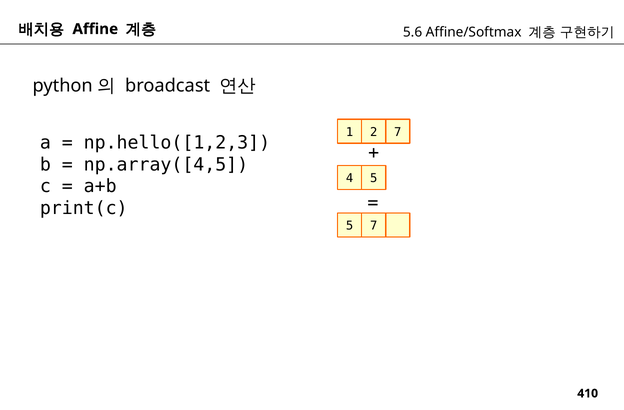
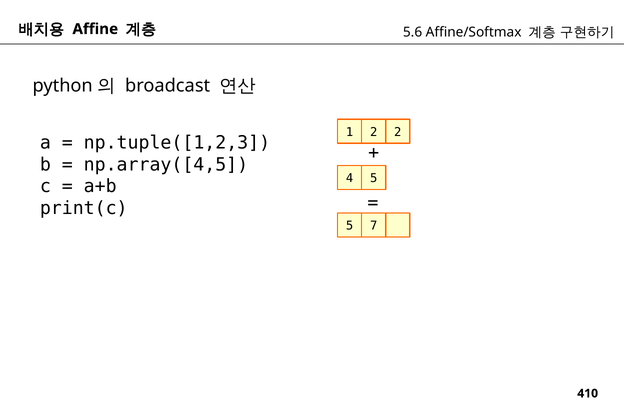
2 7: 7 -> 2 (398, 132)
np.hello([1,2,3: np.hello([1,2,3 -> np.tuple([1,2,3 (177, 143)
